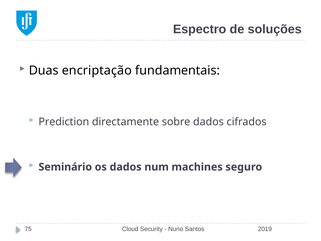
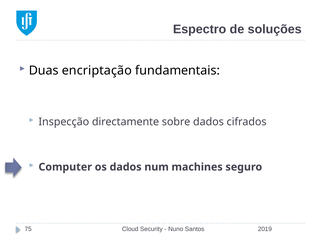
Prediction: Prediction -> Inspecção (64, 122)
Seminário: Seminário -> Computer (65, 167)
